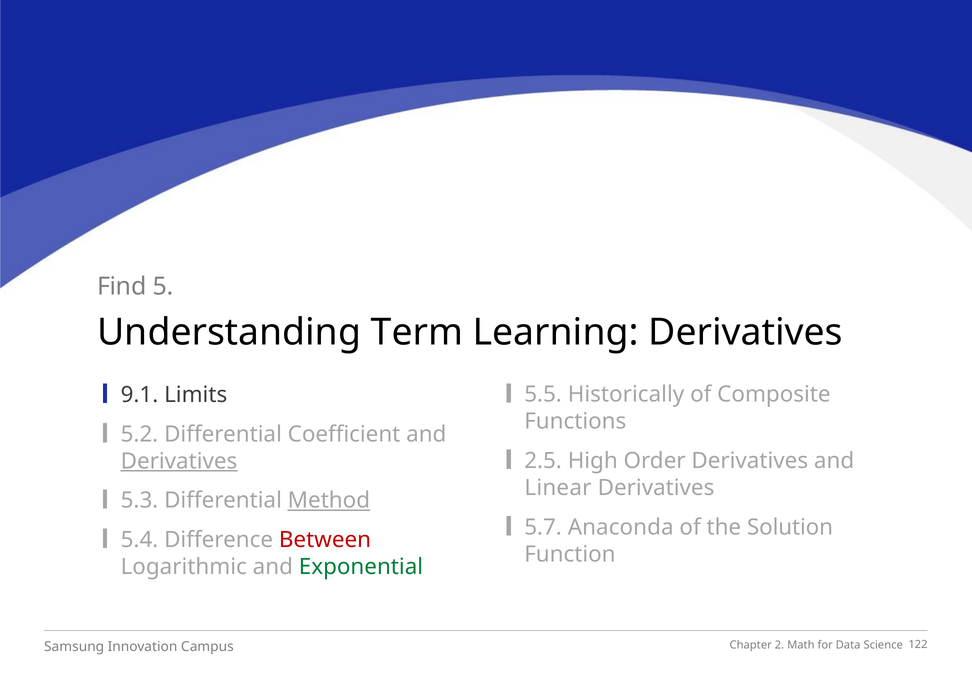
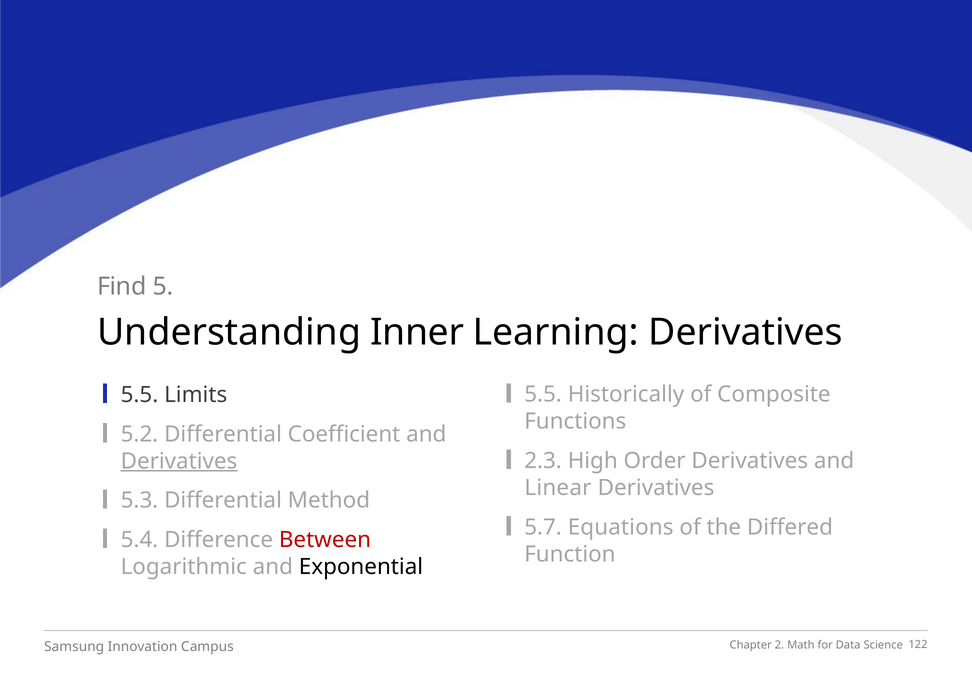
Term: Term -> Inner (417, 333)
9.1: 9.1 -> 5.5 (139, 395)
2.5: 2.5 -> 2.3 (543, 461)
Method underline: present -> none (329, 501)
Anaconda: Anaconda -> Equations (621, 527)
Solution: Solution -> Differed (790, 527)
Exponential colour: green -> black (361, 567)
